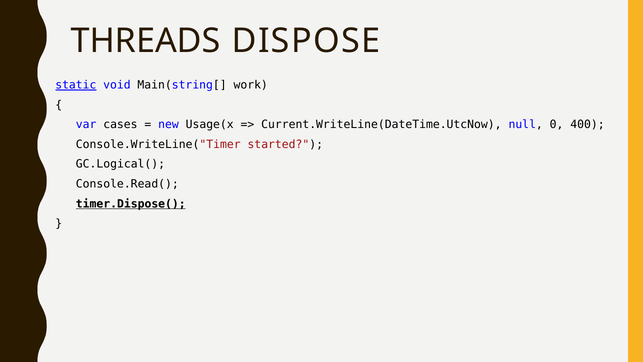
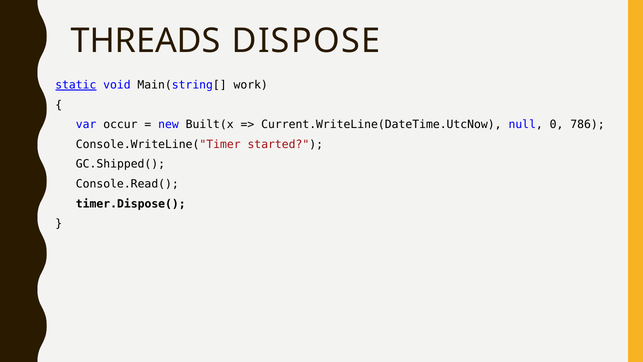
cases: cases -> occur (120, 125)
Usage(x: Usage(x -> Built(x (210, 125)
400: 400 -> 786 (587, 125)
GC.Logical(: GC.Logical( -> GC.Shipped( (120, 164)
timer.Dispose( underline: present -> none (131, 204)
